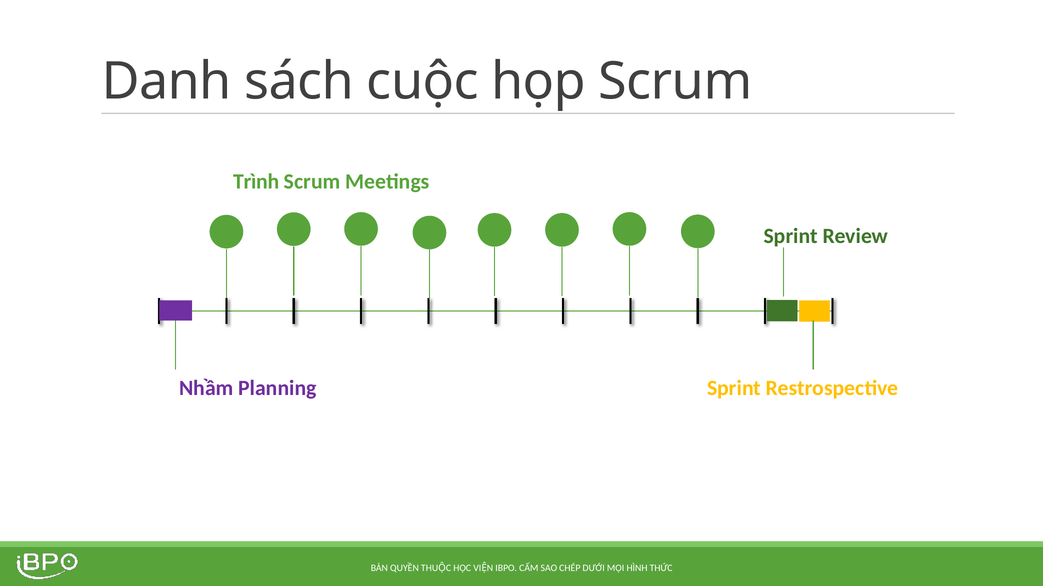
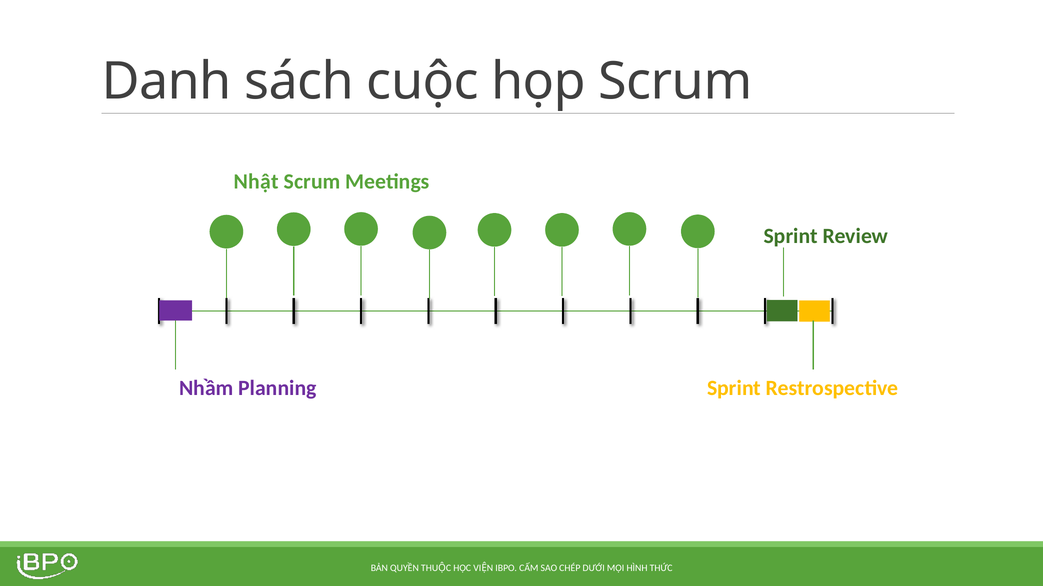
Trình: Trình -> Nhật (256, 182)
